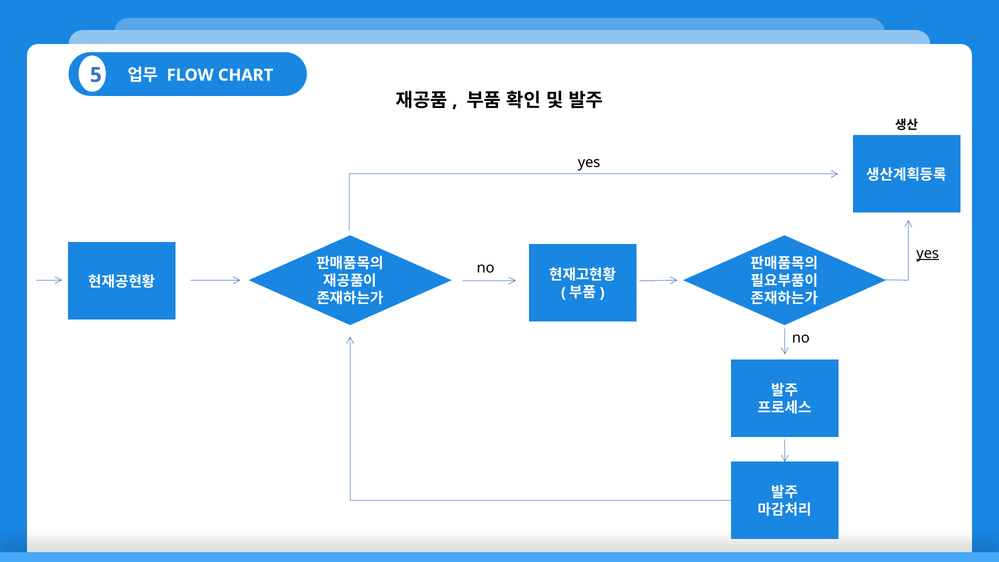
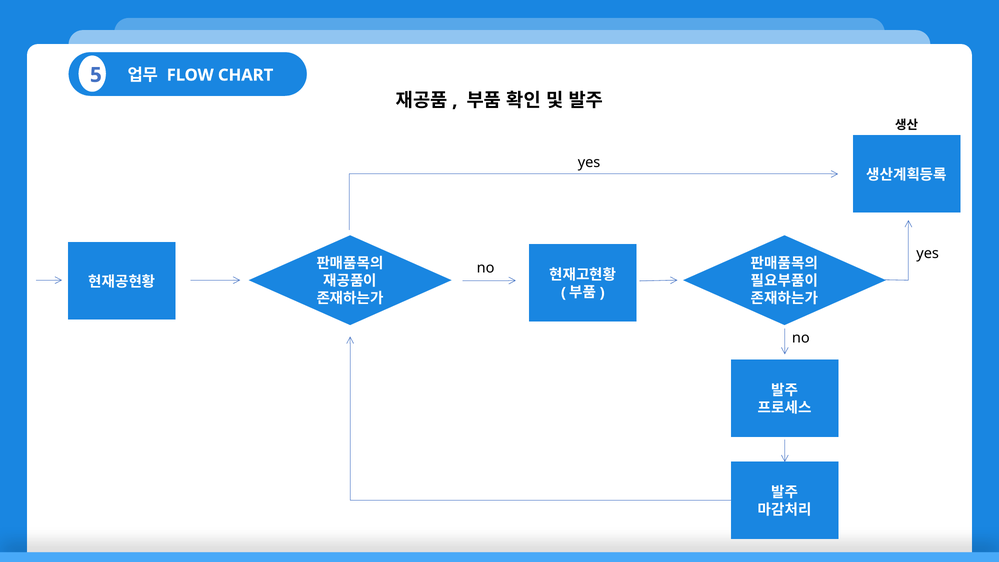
yes underline: present -> none (928, 253)
